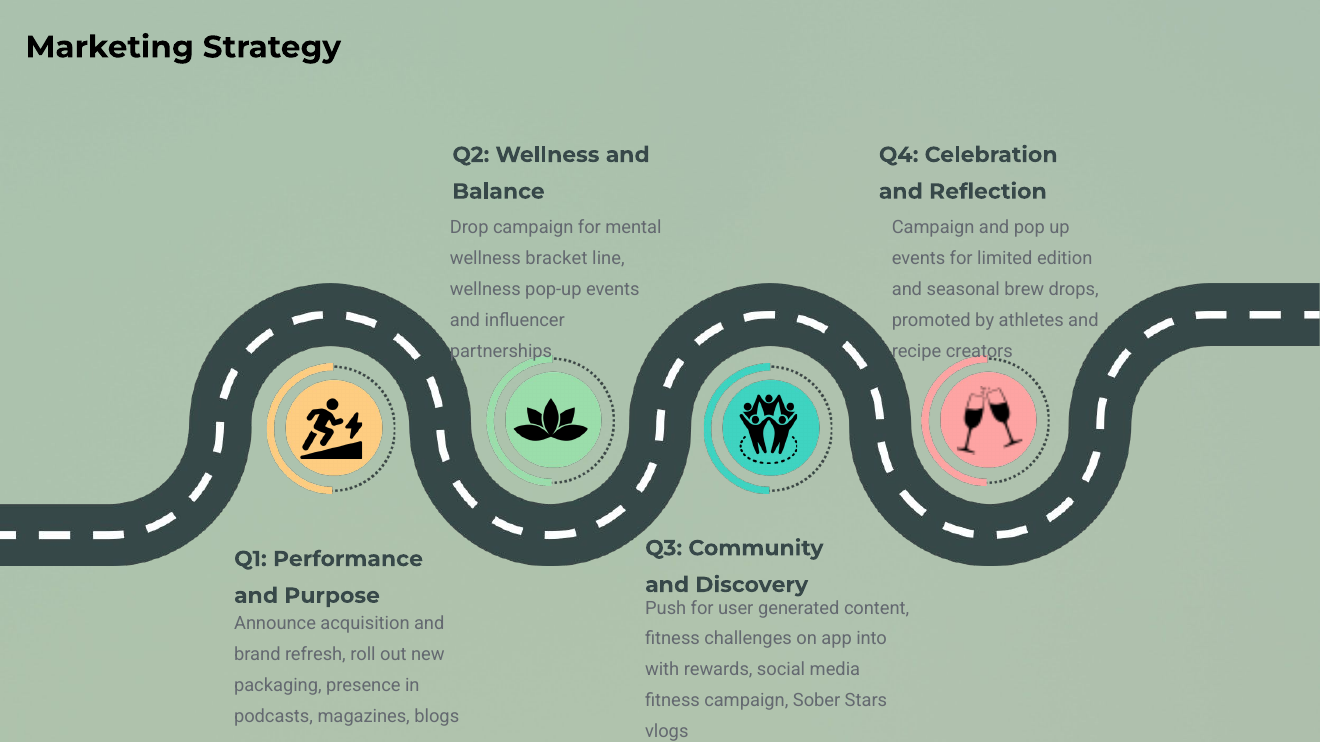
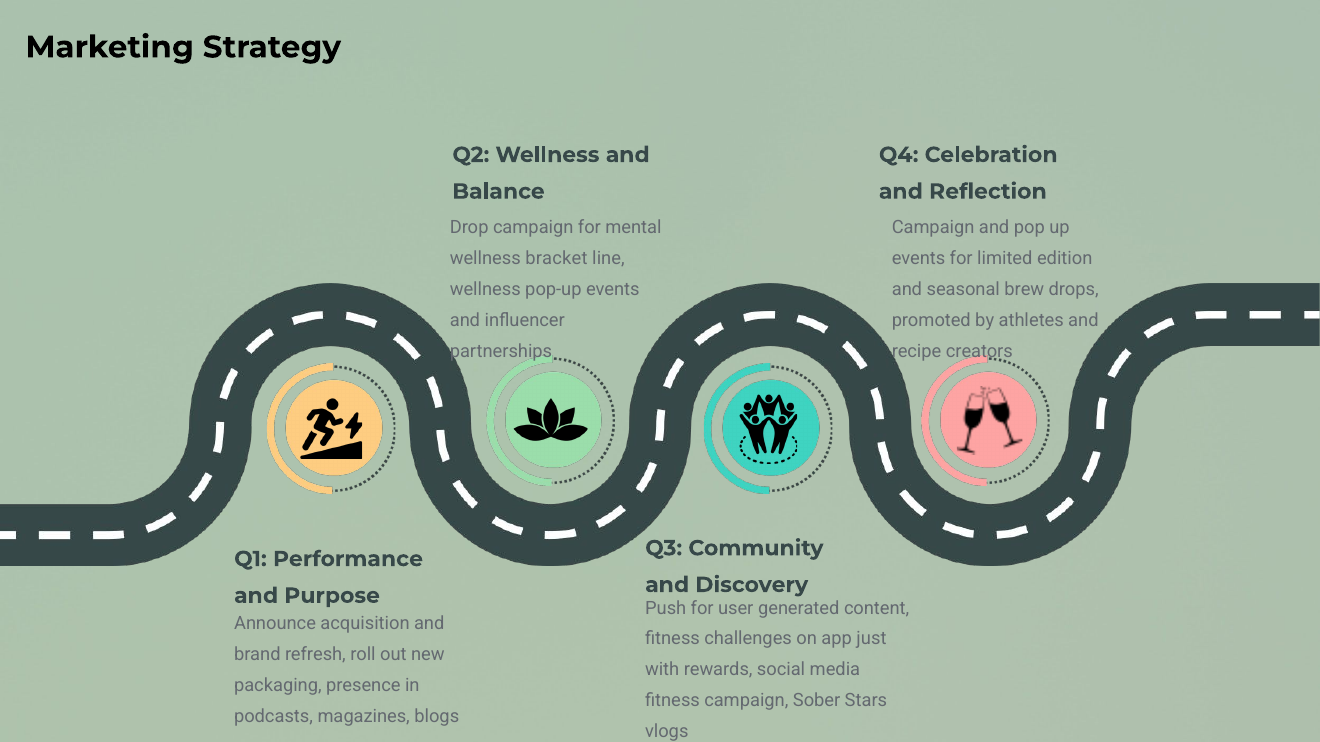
into: into -> just (871, 639)
